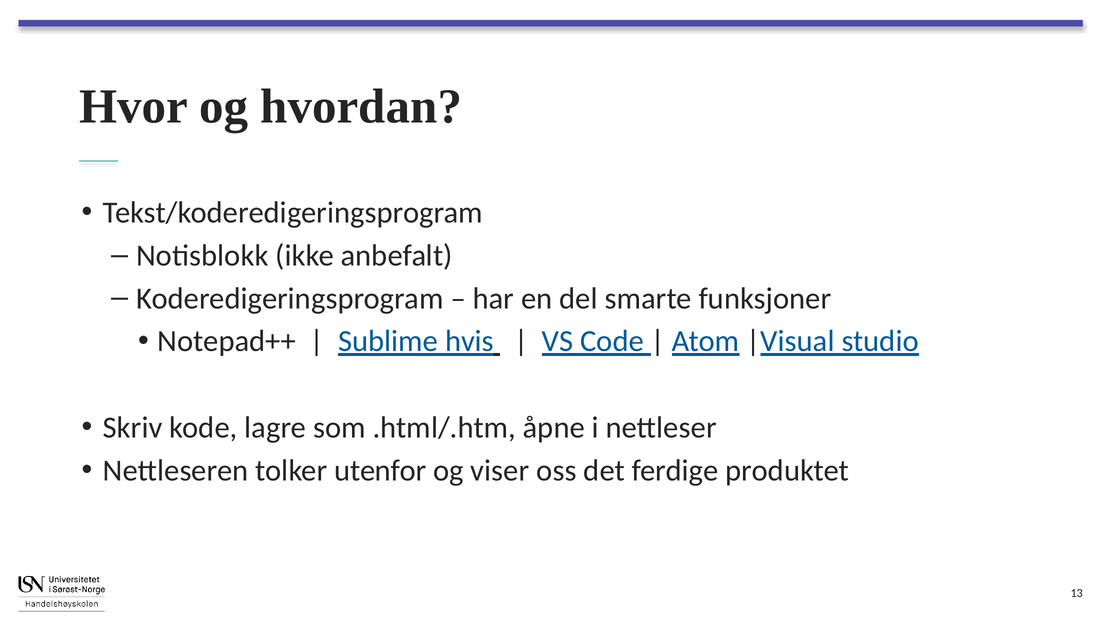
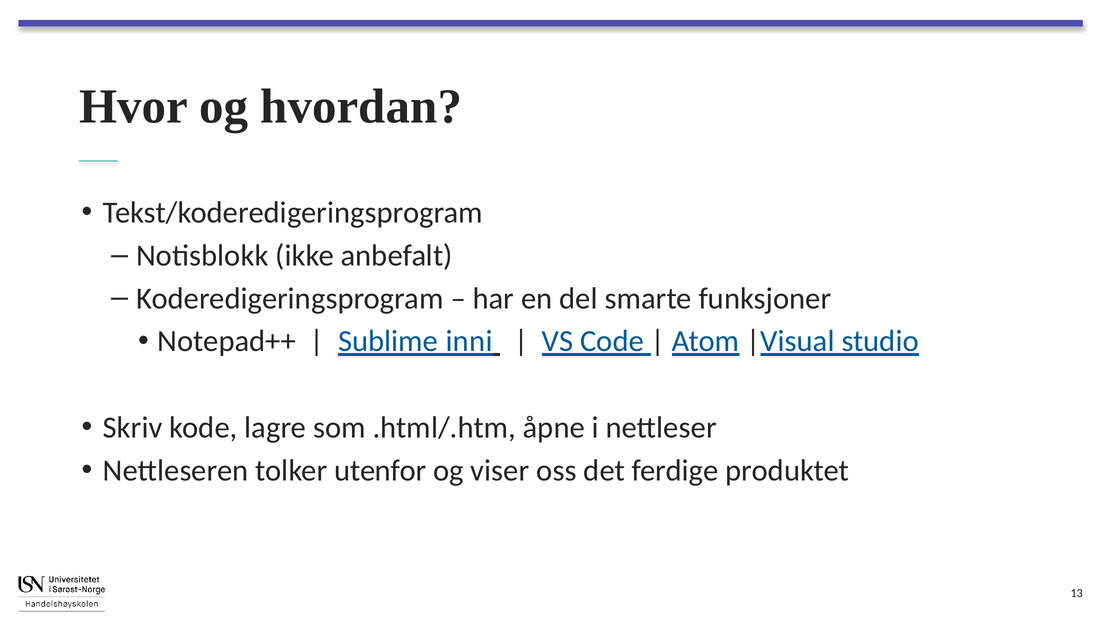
hvis: hvis -> inni (469, 341)
